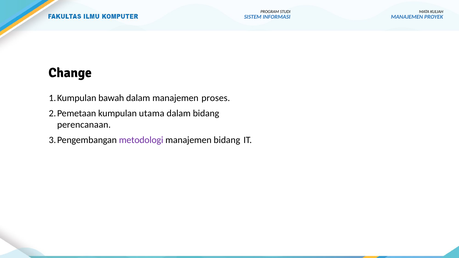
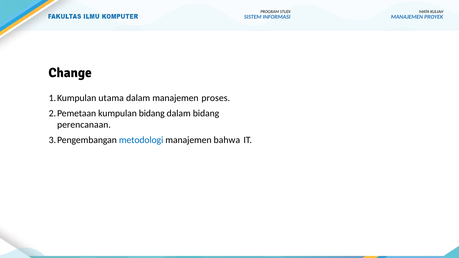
bawah: bawah -> utama (111, 98)
kumpulan utama: utama -> bidang (152, 113)
metodologi colour: purple -> blue (141, 140)
manajemen bidang: bidang -> bahwa (227, 140)
